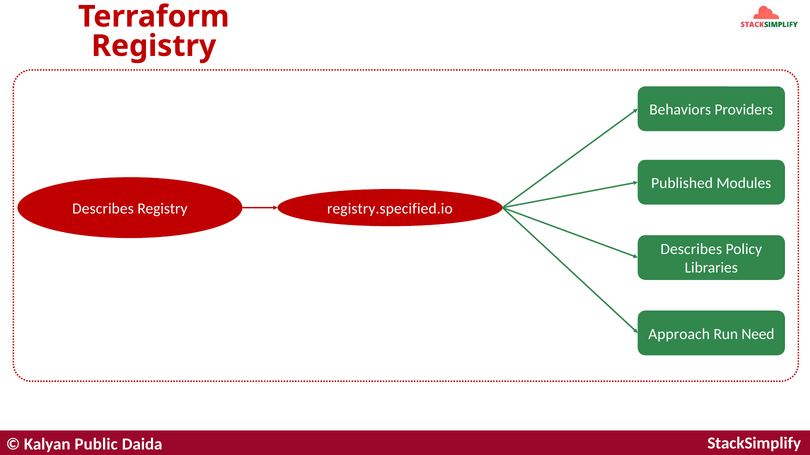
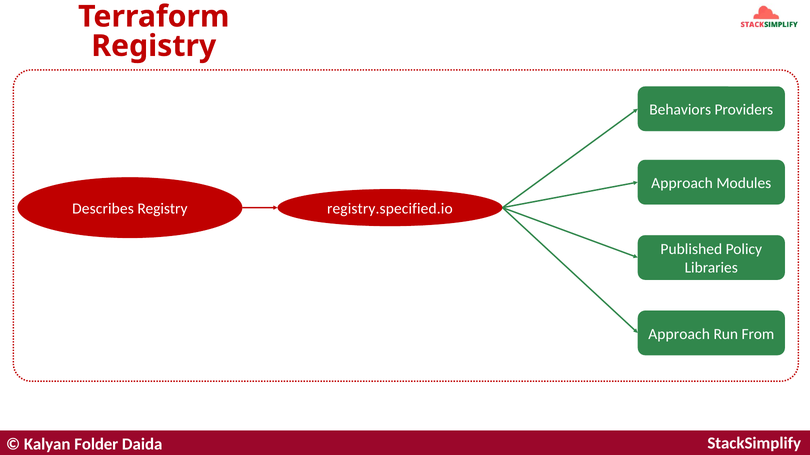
Published: Published -> Approach (682, 183)
Describes: Describes -> Published (691, 250)
Need: Need -> From (758, 334)
Public: Public -> Folder (96, 445)
